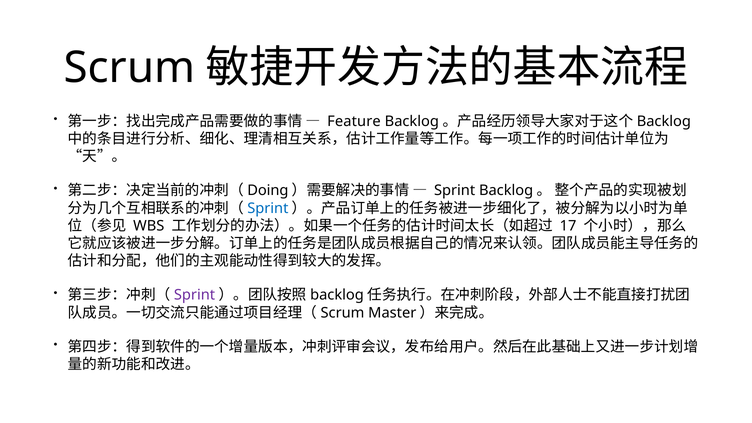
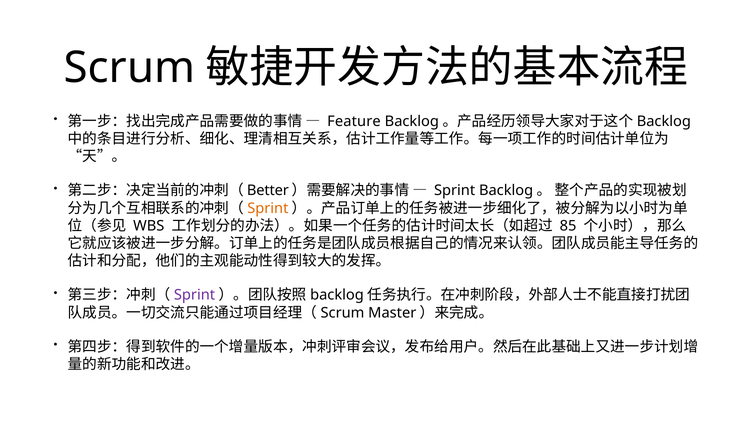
Doing: Doing -> Better (268, 191)
Sprint colour: blue -> orange (268, 208)
17: 17 -> 85 (568, 226)
